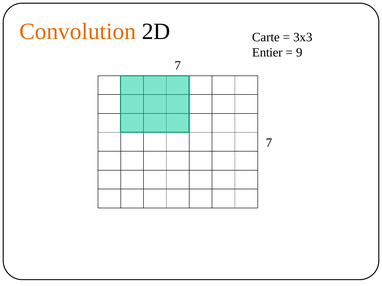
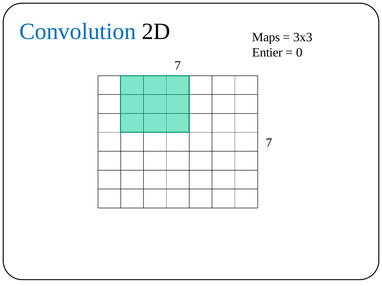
Convolution colour: orange -> blue (78, 32)
Carte: Carte -> Maps (266, 37)
9: 9 -> 0 (299, 52)
